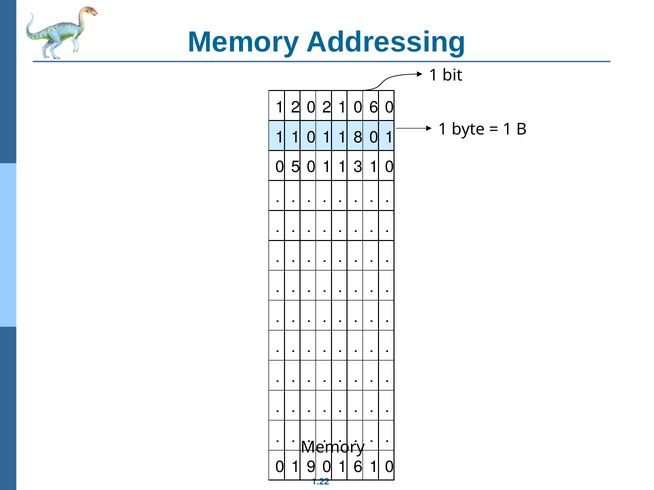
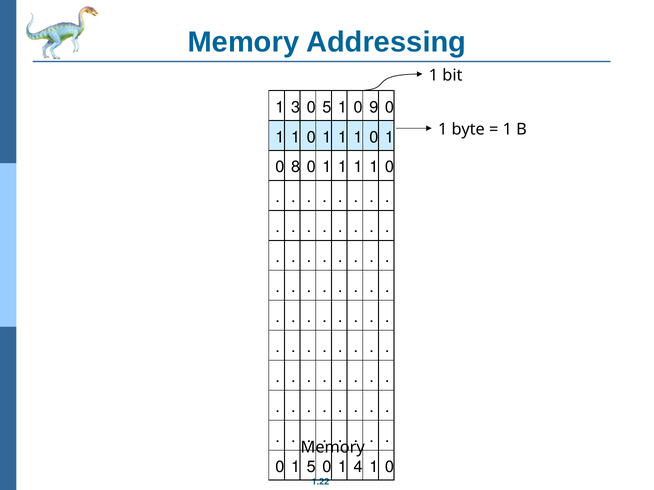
1 2: 2 -> 3 (296, 107)
0 2: 2 -> 5 (327, 107)
0 6: 6 -> 9 (374, 107)
8: 8 -> 1 (358, 137)
5: 5 -> 8 (296, 167)
3: 3 -> 1 (358, 167)
1 9: 9 -> 5 (311, 467)
1 6: 6 -> 4 (358, 467)
